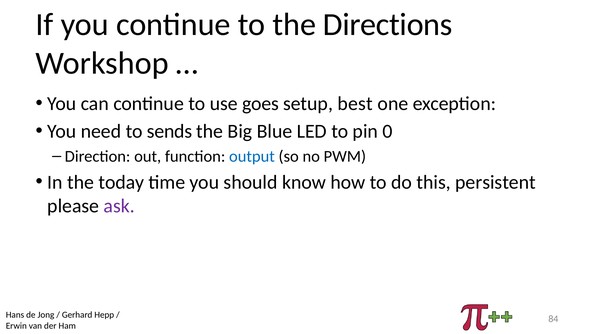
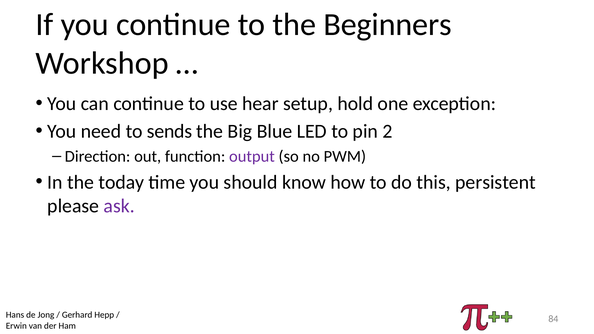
Directions: Directions -> Beginners (388, 25)
goes: goes -> hear (260, 104)
best: best -> hold (355, 104)
0: 0 -> 2 (388, 131)
output colour: blue -> purple (252, 156)
